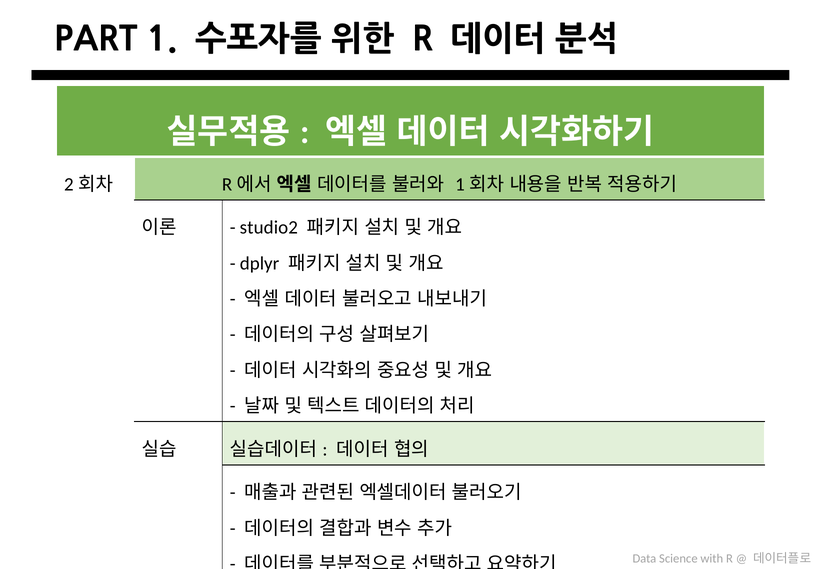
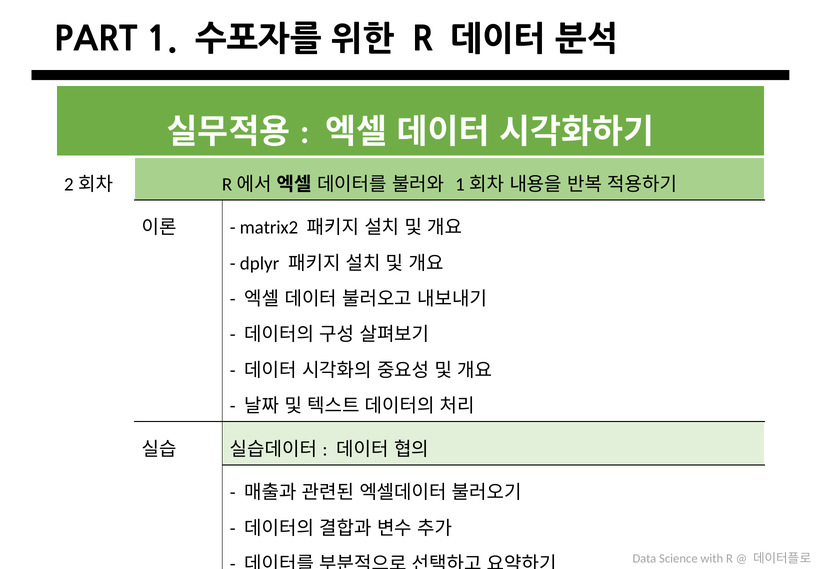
studio2: studio2 -> matrix2 (269, 227)
